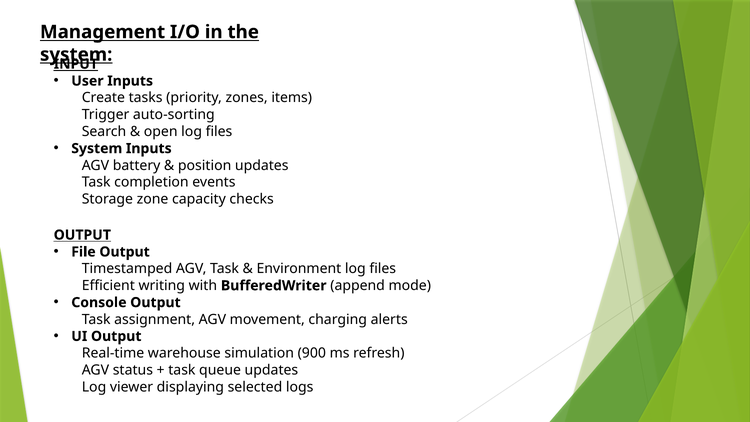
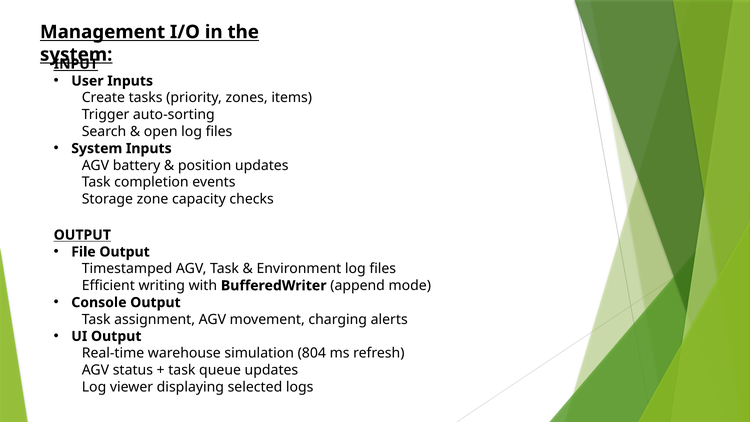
900: 900 -> 804 (312, 353)
